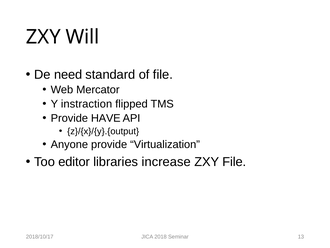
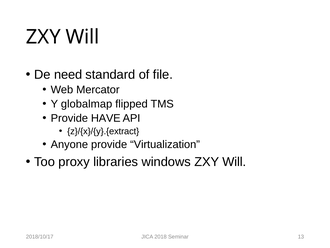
instraction: instraction -> globalmap (87, 104)
z}/{x}/{y}.{output: z}/{x}/{y}.{output -> z}/{x}/{y}.{extract (103, 131)
editor: editor -> proxy (74, 162)
increase: increase -> windows (166, 162)
File: File -> Will (234, 162)
